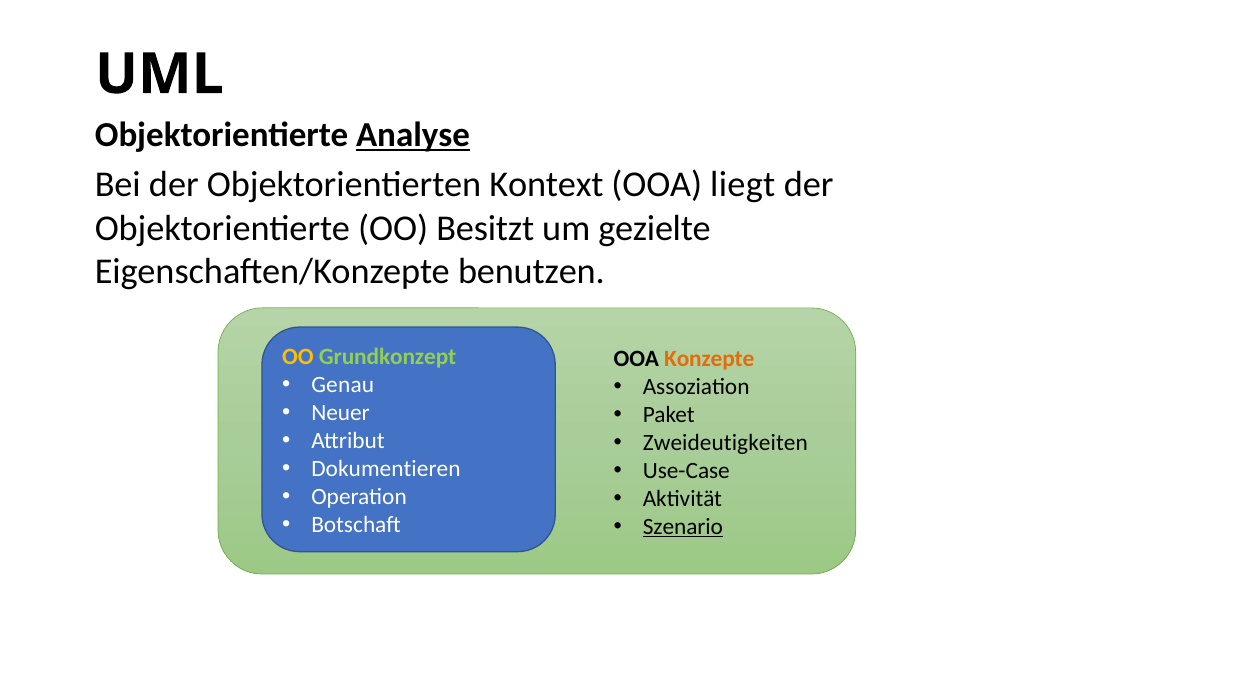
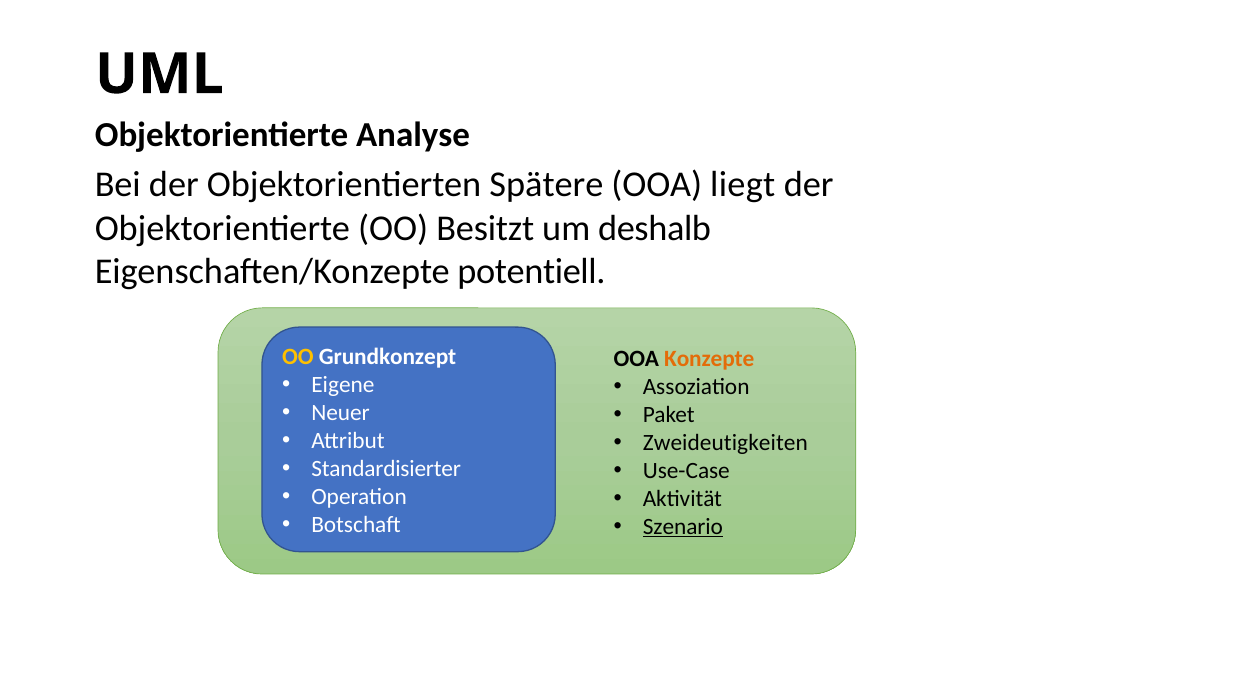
Analyse underline: present -> none (413, 135)
Kontext: Kontext -> Spätere (546, 185)
gezielte: gezielte -> deshalb (655, 228)
benutzen: benutzen -> potentiell (531, 272)
Grundkonzept colour: light green -> white (388, 357)
Genau: Genau -> Eigene (343, 385)
Dokumentieren: Dokumentieren -> Standardisierter (386, 469)
